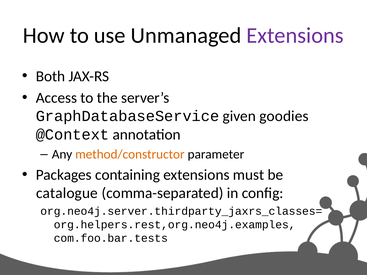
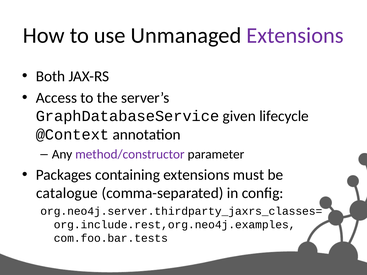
goodies: goodies -> lifecycle (284, 116)
method/constructor colour: orange -> purple (130, 154)
org.helpers.rest,org.neo4j.examples: org.helpers.rest,org.neo4j.examples -> org.include.rest,org.neo4j.examples (175, 225)
